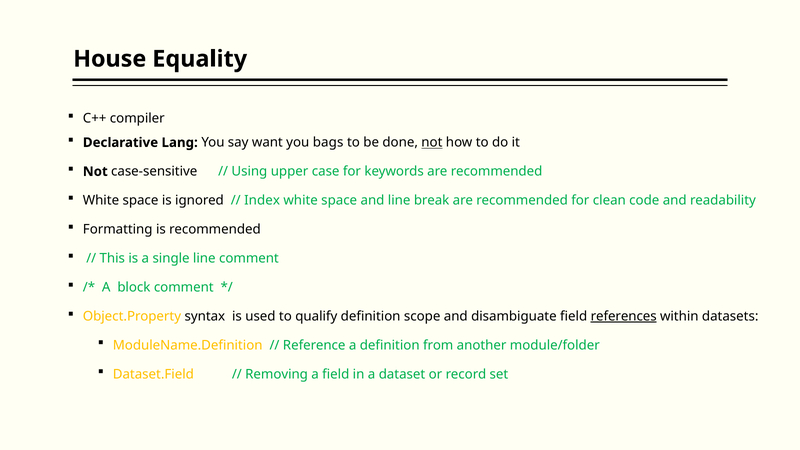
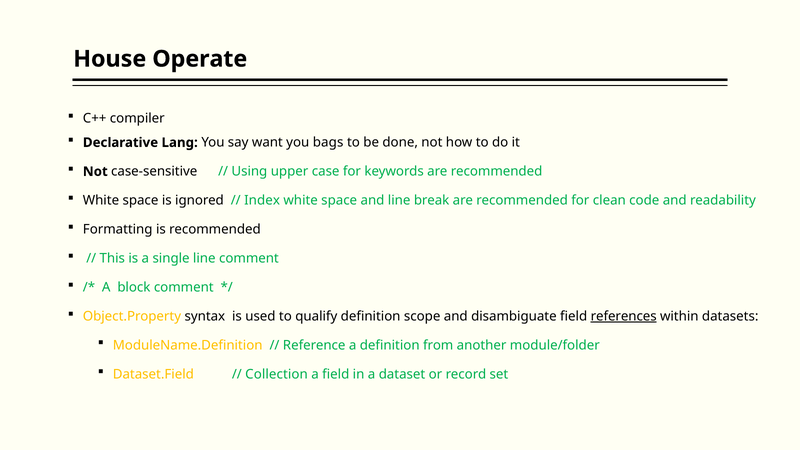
Equality: Equality -> Operate (200, 59)
not underline: present -> none (432, 143)
Removing: Removing -> Collection (277, 374)
